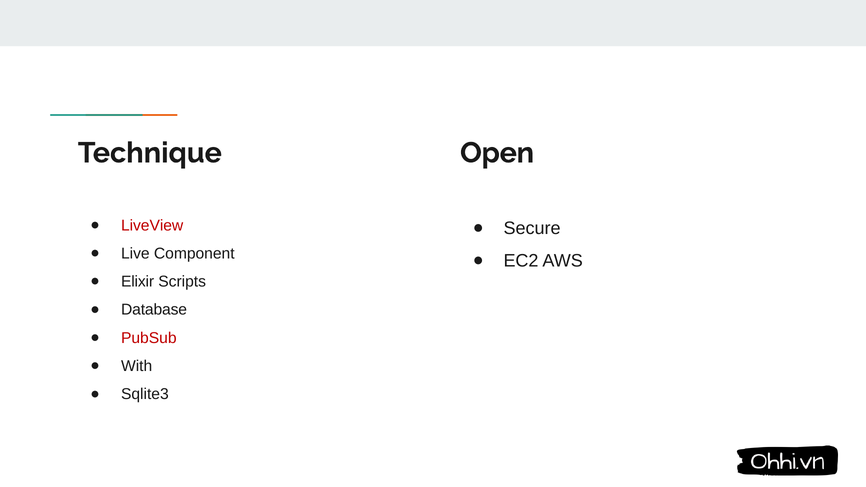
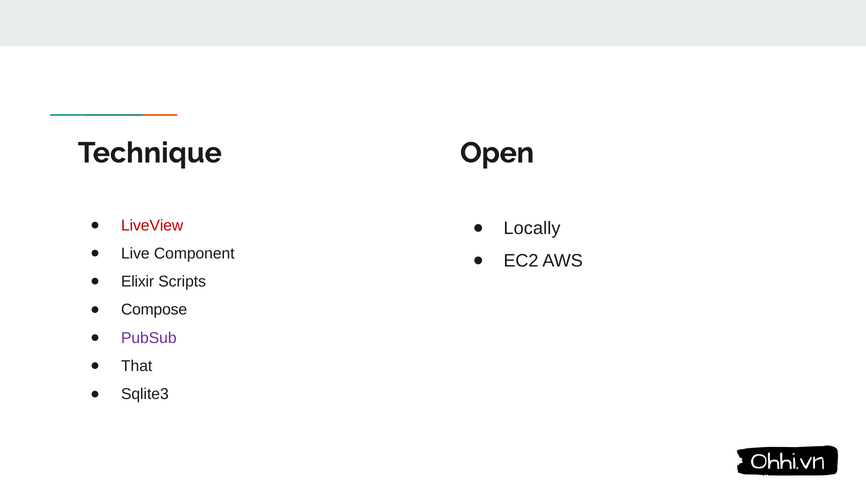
Secure: Secure -> Locally (532, 228)
Database: Database -> Compose (154, 310)
PubSub colour: red -> purple (149, 338)
With: With -> That (137, 366)
